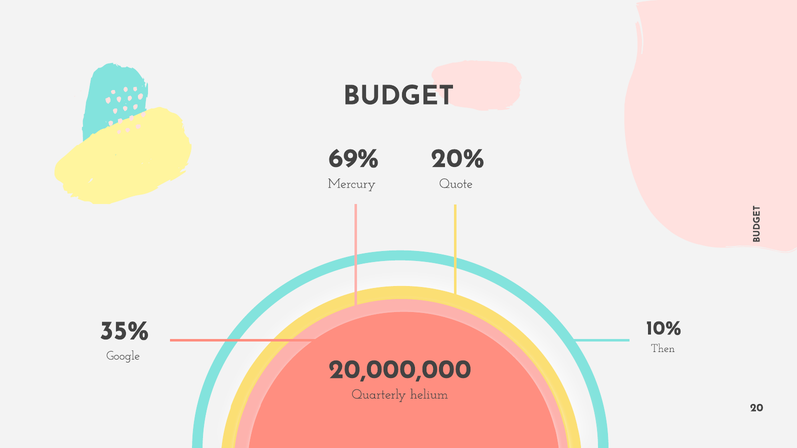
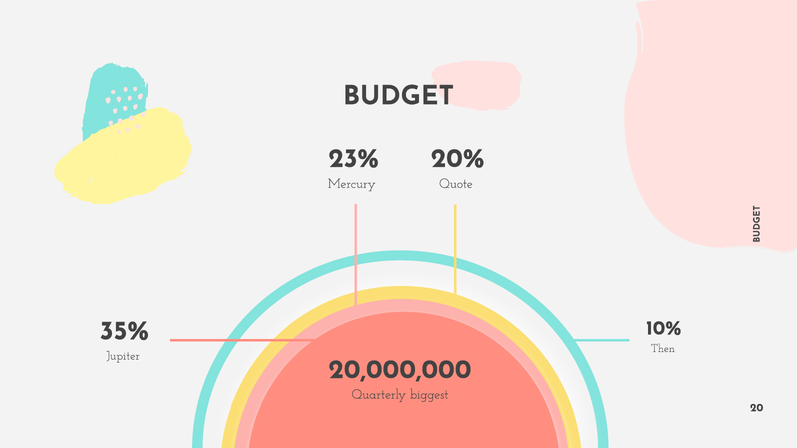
69%: 69% -> 23% (354, 158)
Google: Google -> Jupiter (123, 356)
helium: helium -> biggest (429, 394)
